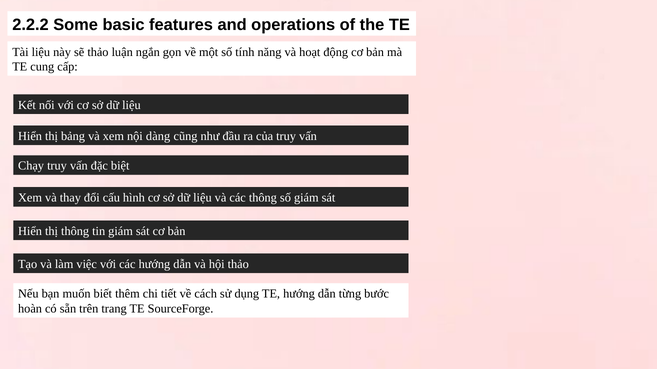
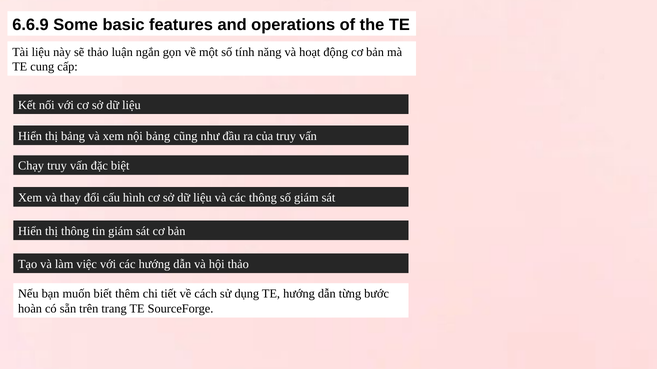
2.2.2: 2.2.2 -> 6.6.9 (31, 25)
nội dàng: dàng -> bảng (158, 136)
